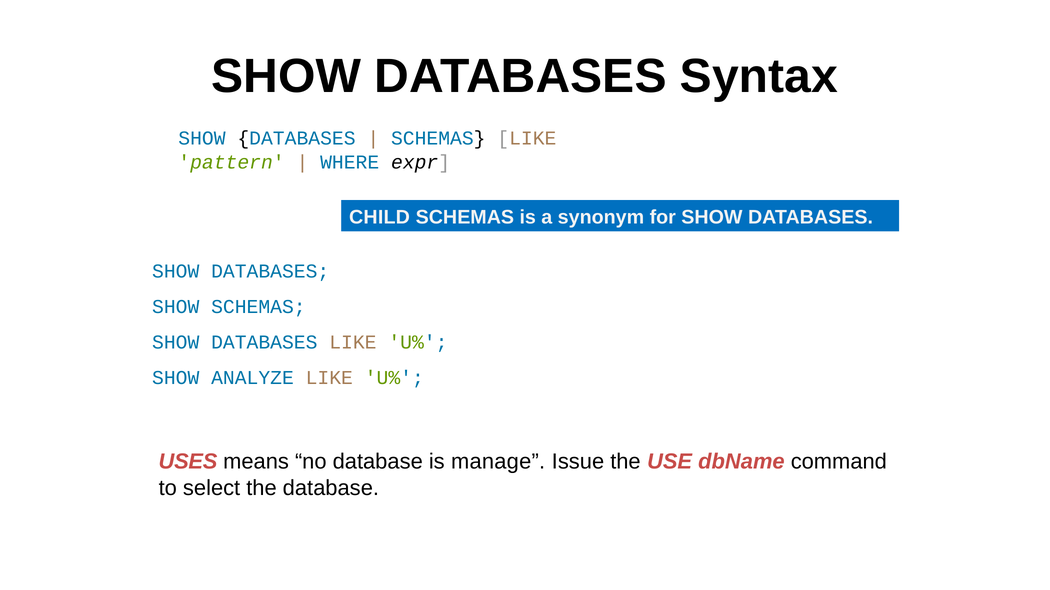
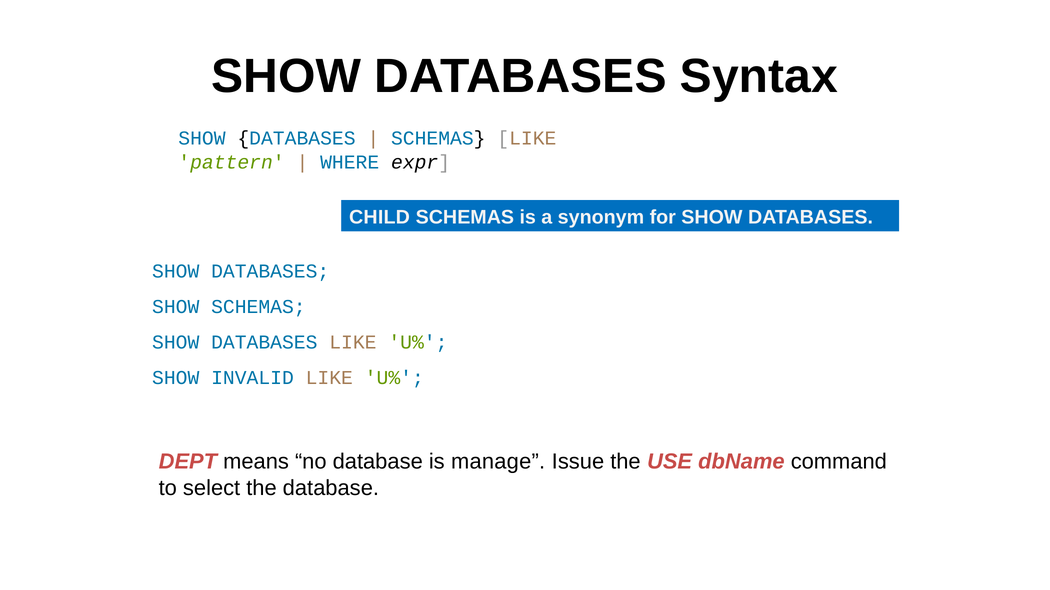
ANALYZE: ANALYZE -> INVALID (253, 378)
USES: USES -> DEPT (188, 462)
